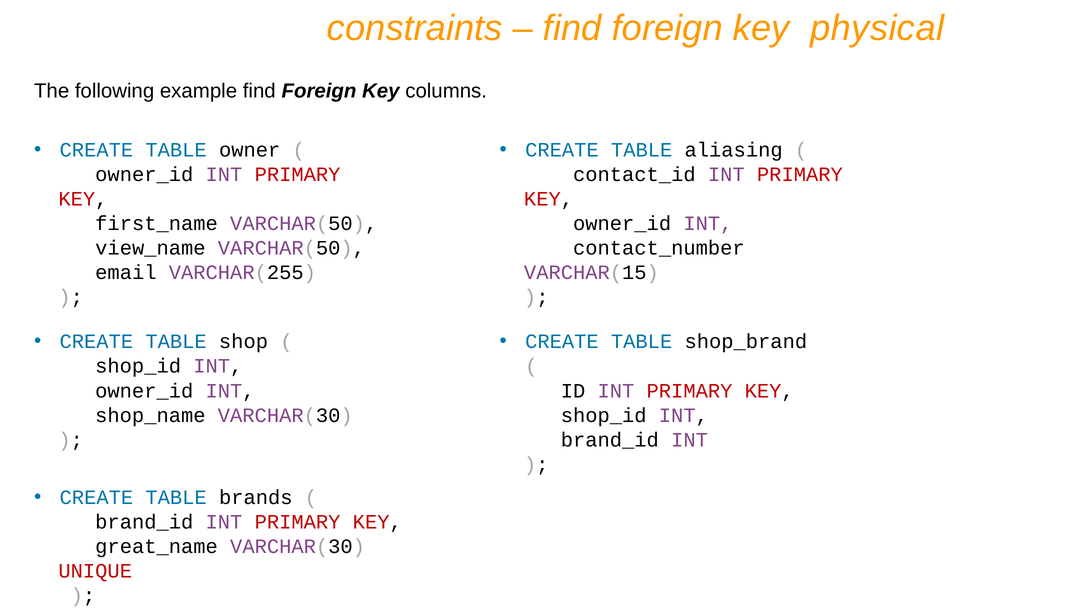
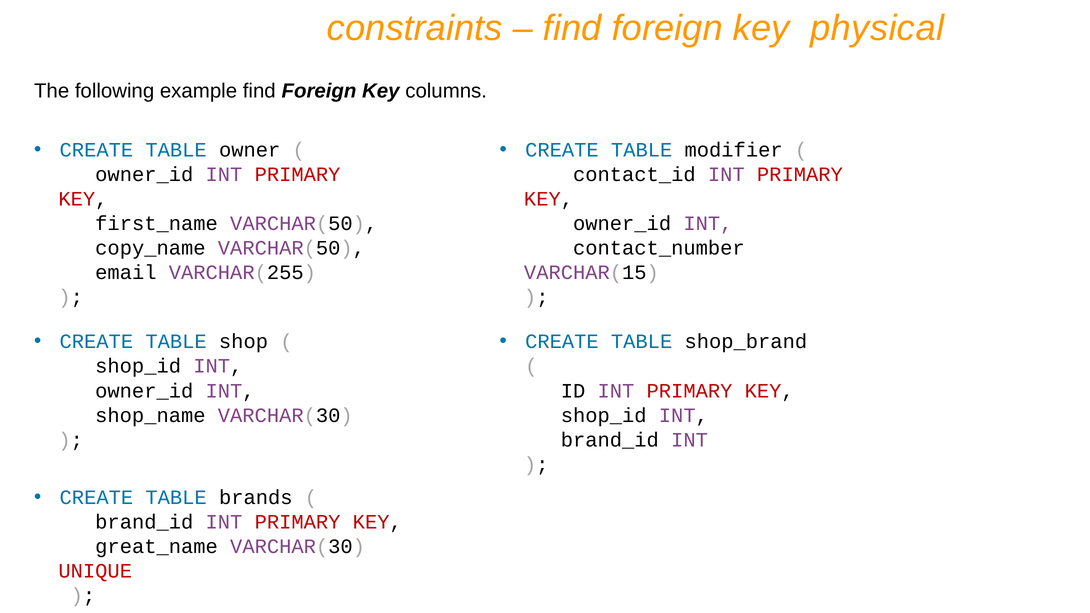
aliasing: aliasing -> modifier (734, 150)
view_name: view_name -> copy_name (150, 248)
